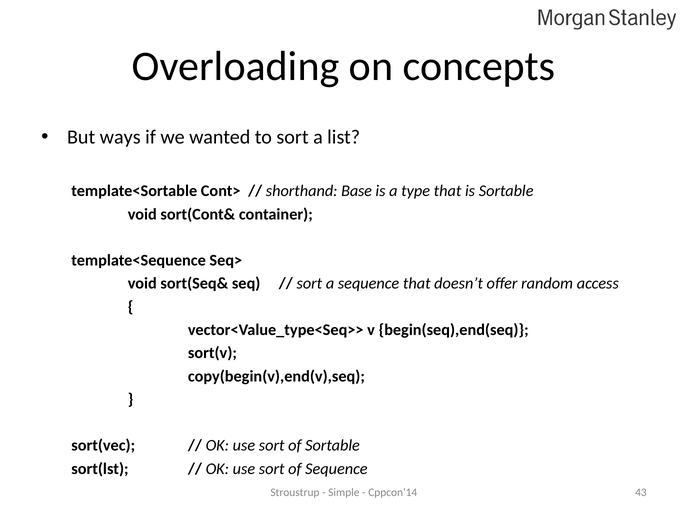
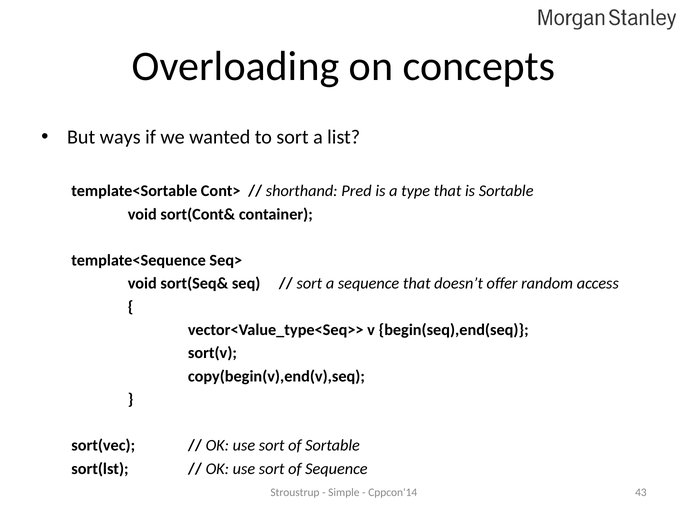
Base: Base -> Pred (356, 191)
